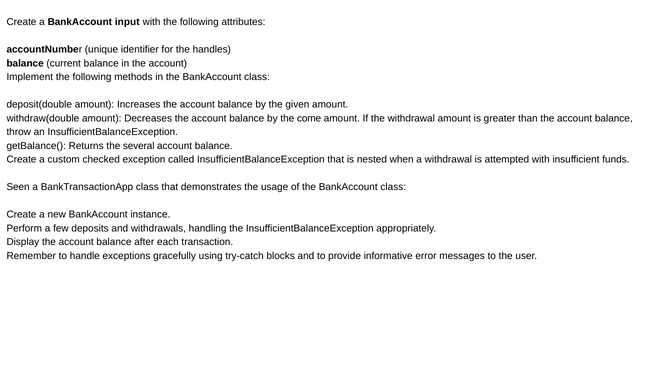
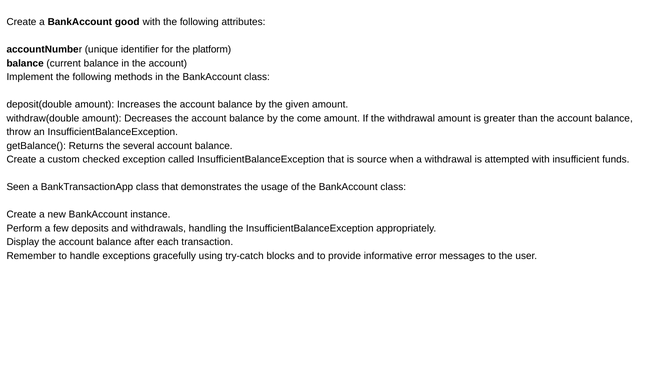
input: input -> good (127, 22)
handles: handles -> platform (212, 50)
nested: nested -> source (372, 160)
